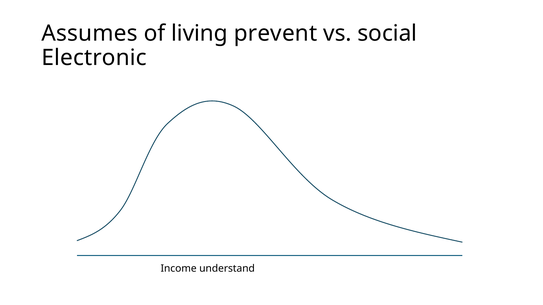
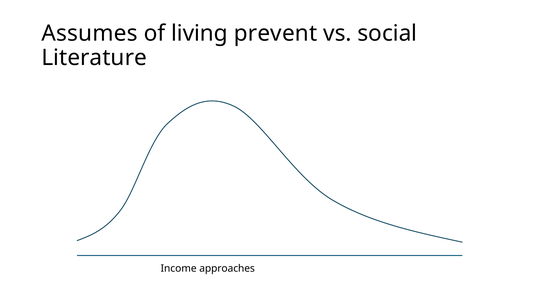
Electronic: Electronic -> Literature (94, 58)
understand: understand -> approaches (227, 269)
